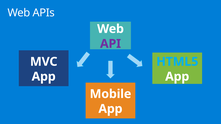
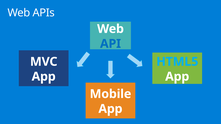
API colour: purple -> blue (111, 44)
